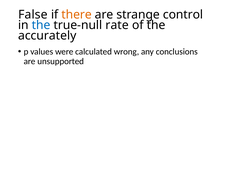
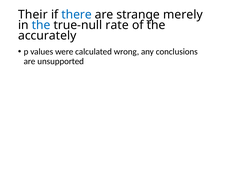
False: False -> Their (33, 15)
there colour: orange -> blue (77, 15)
control: control -> merely (183, 15)
